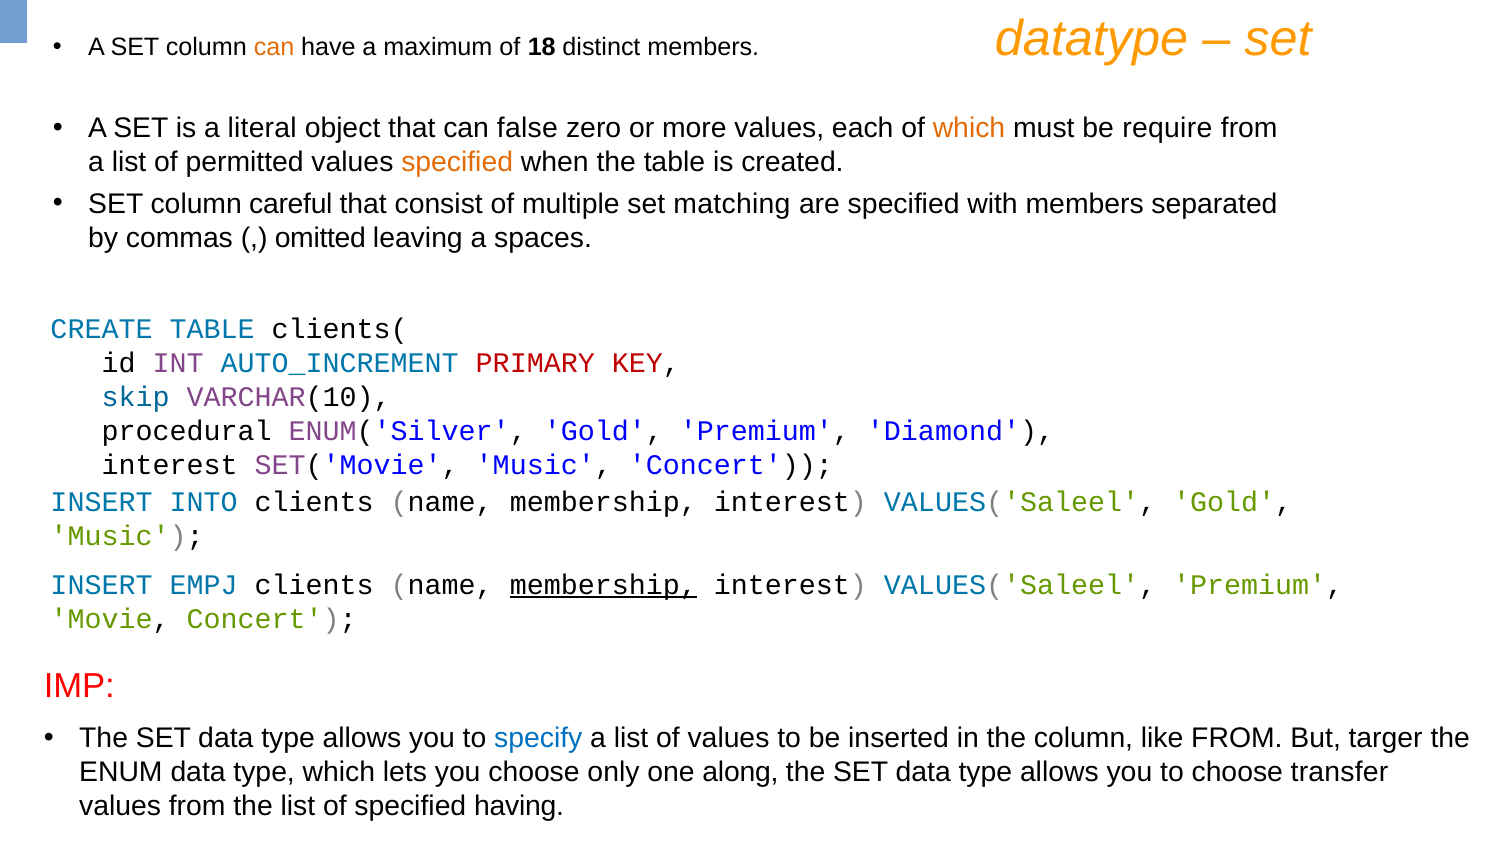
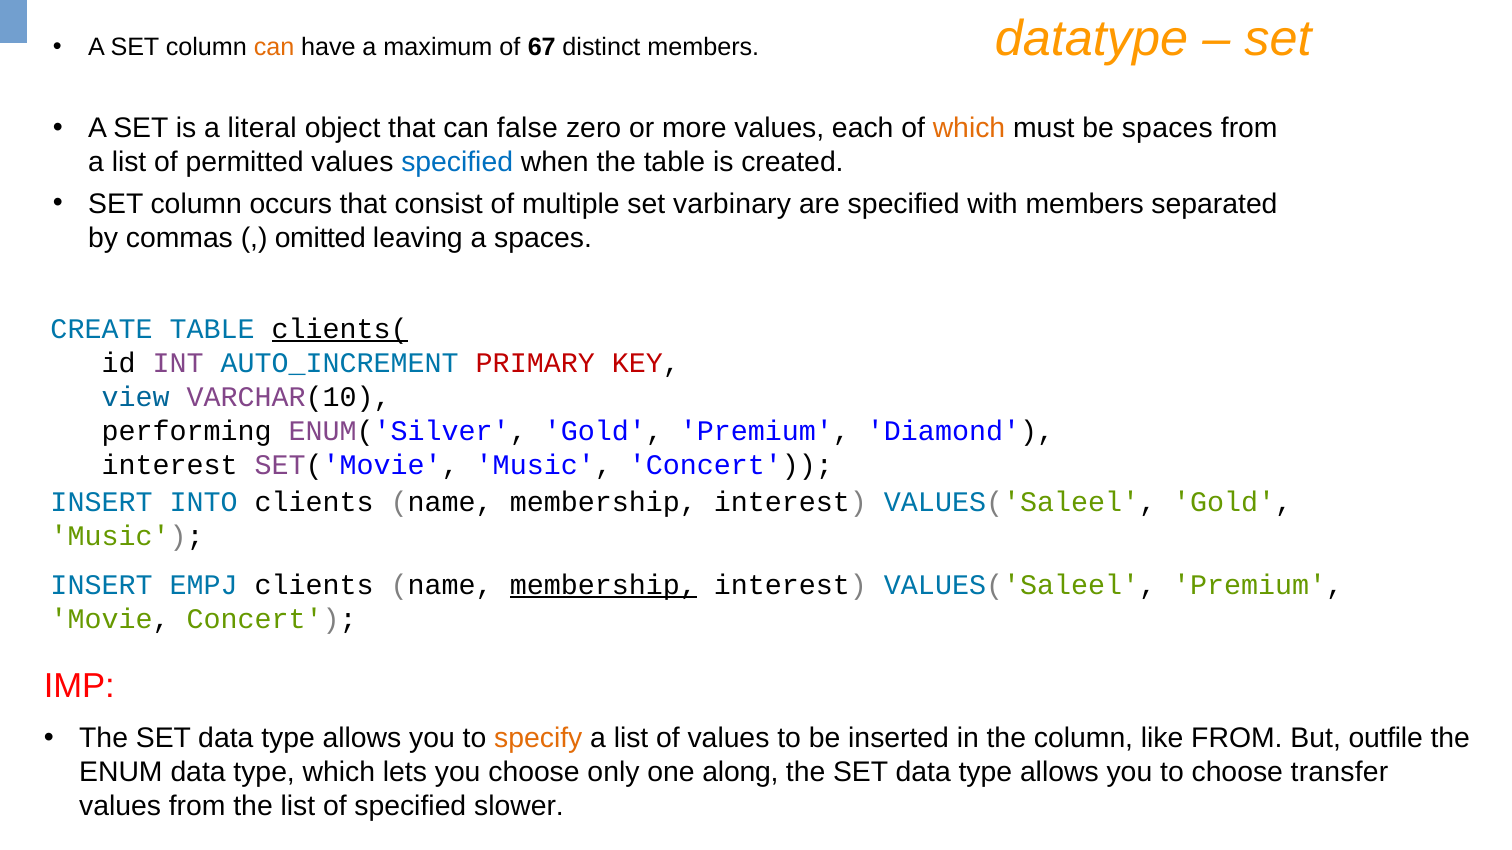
18: 18 -> 67 (542, 48)
be require: require -> spaces (1167, 129)
specified colour: orange -> blue (457, 163)
careful: careful -> occurs (291, 204)
matching: matching -> varbinary (732, 204)
clients( underline: none -> present (340, 329)
skip: skip -> view (136, 397)
procedural: procedural -> performing (187, 431)
specify colour: blue -> orange (538, 739)
targer: targer -> outfile (1386, 739)
having: having -> slower (519, 807)
